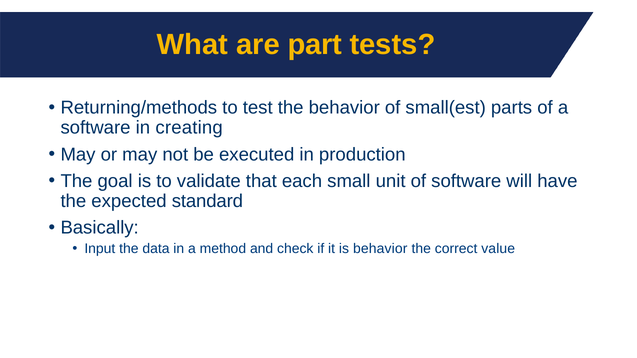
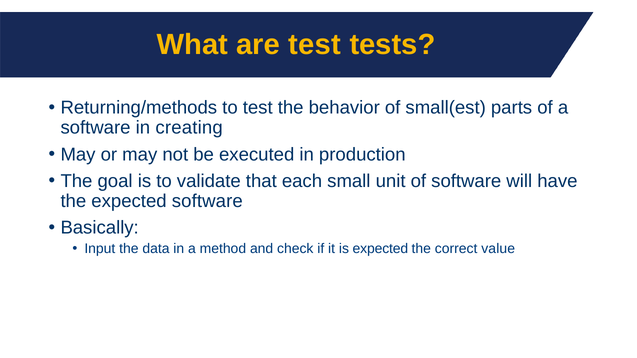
are part: part -> test (315, 44)
expected standard: standard -> software (207, 201)
is behavior: behavior -> expected (380, 249)
